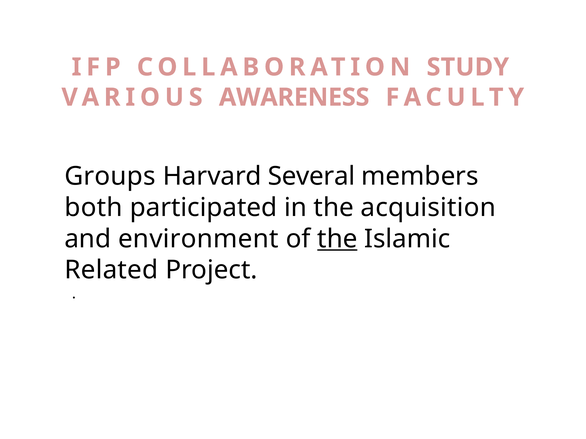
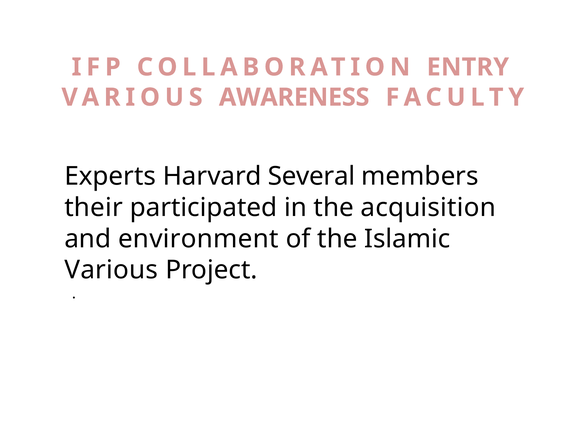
STUDY: STUDY -> ENTRY (468, 67)
Groups: Groups -> Experts (110, 177)
both: both -> their (94, 208)
the underline: present -> none (337, 239)
Related: Related -> Various (111, 270)
